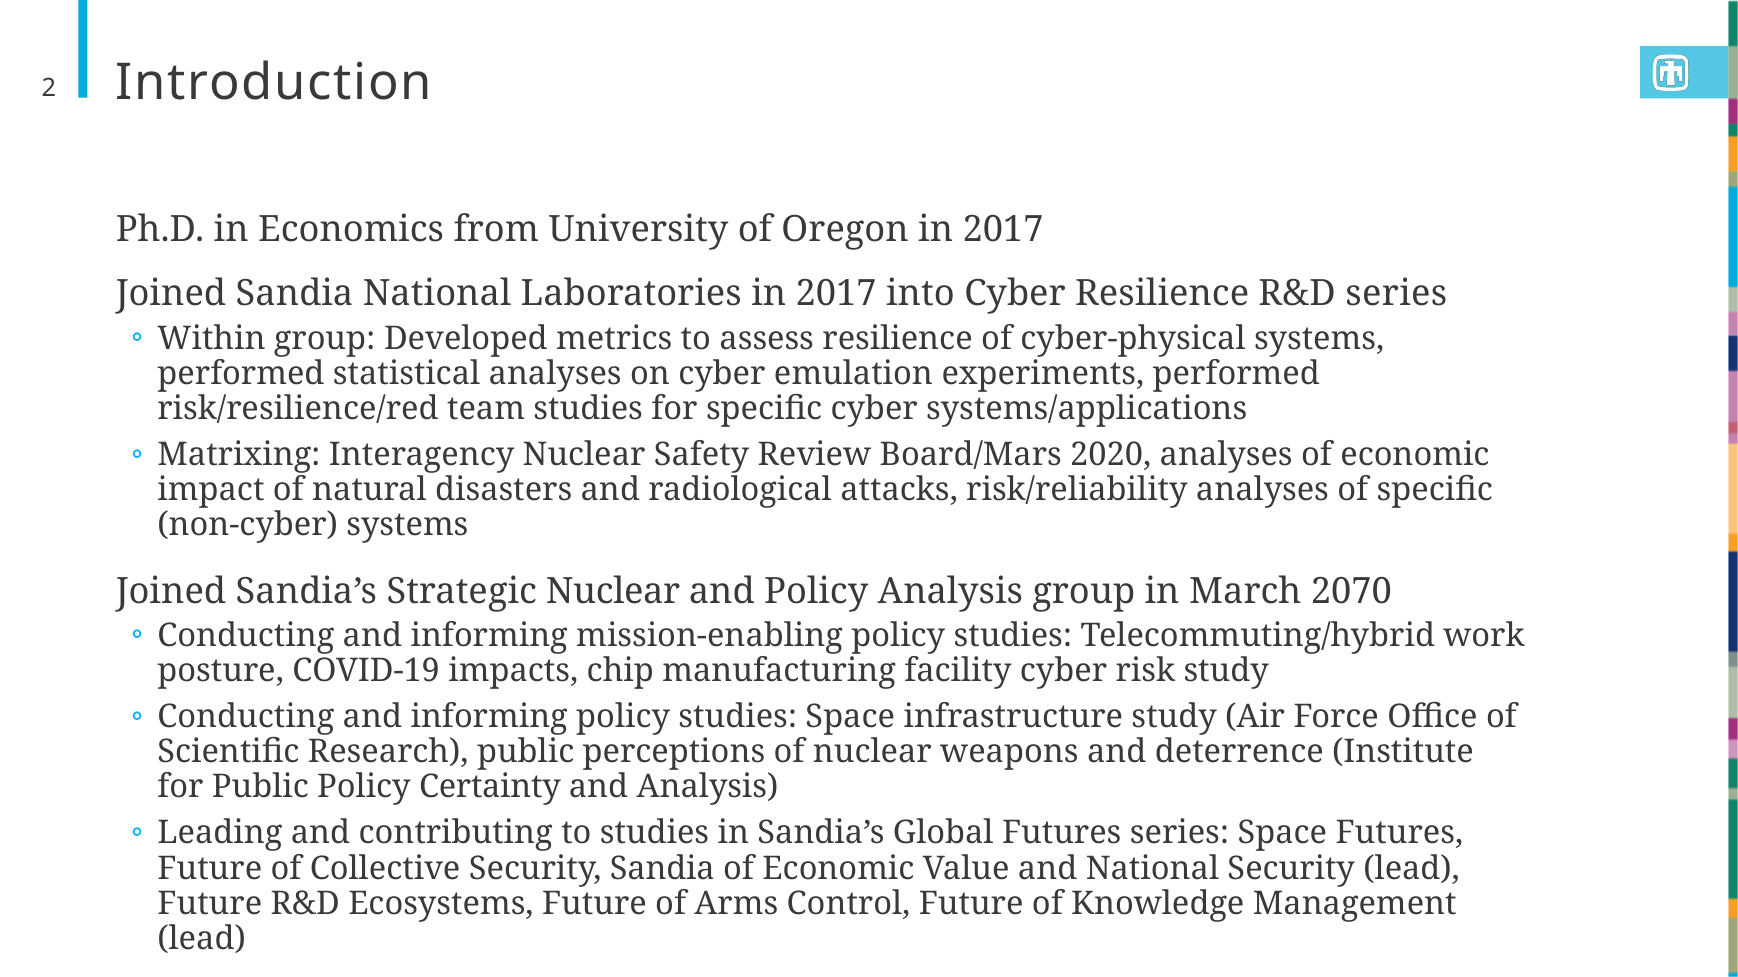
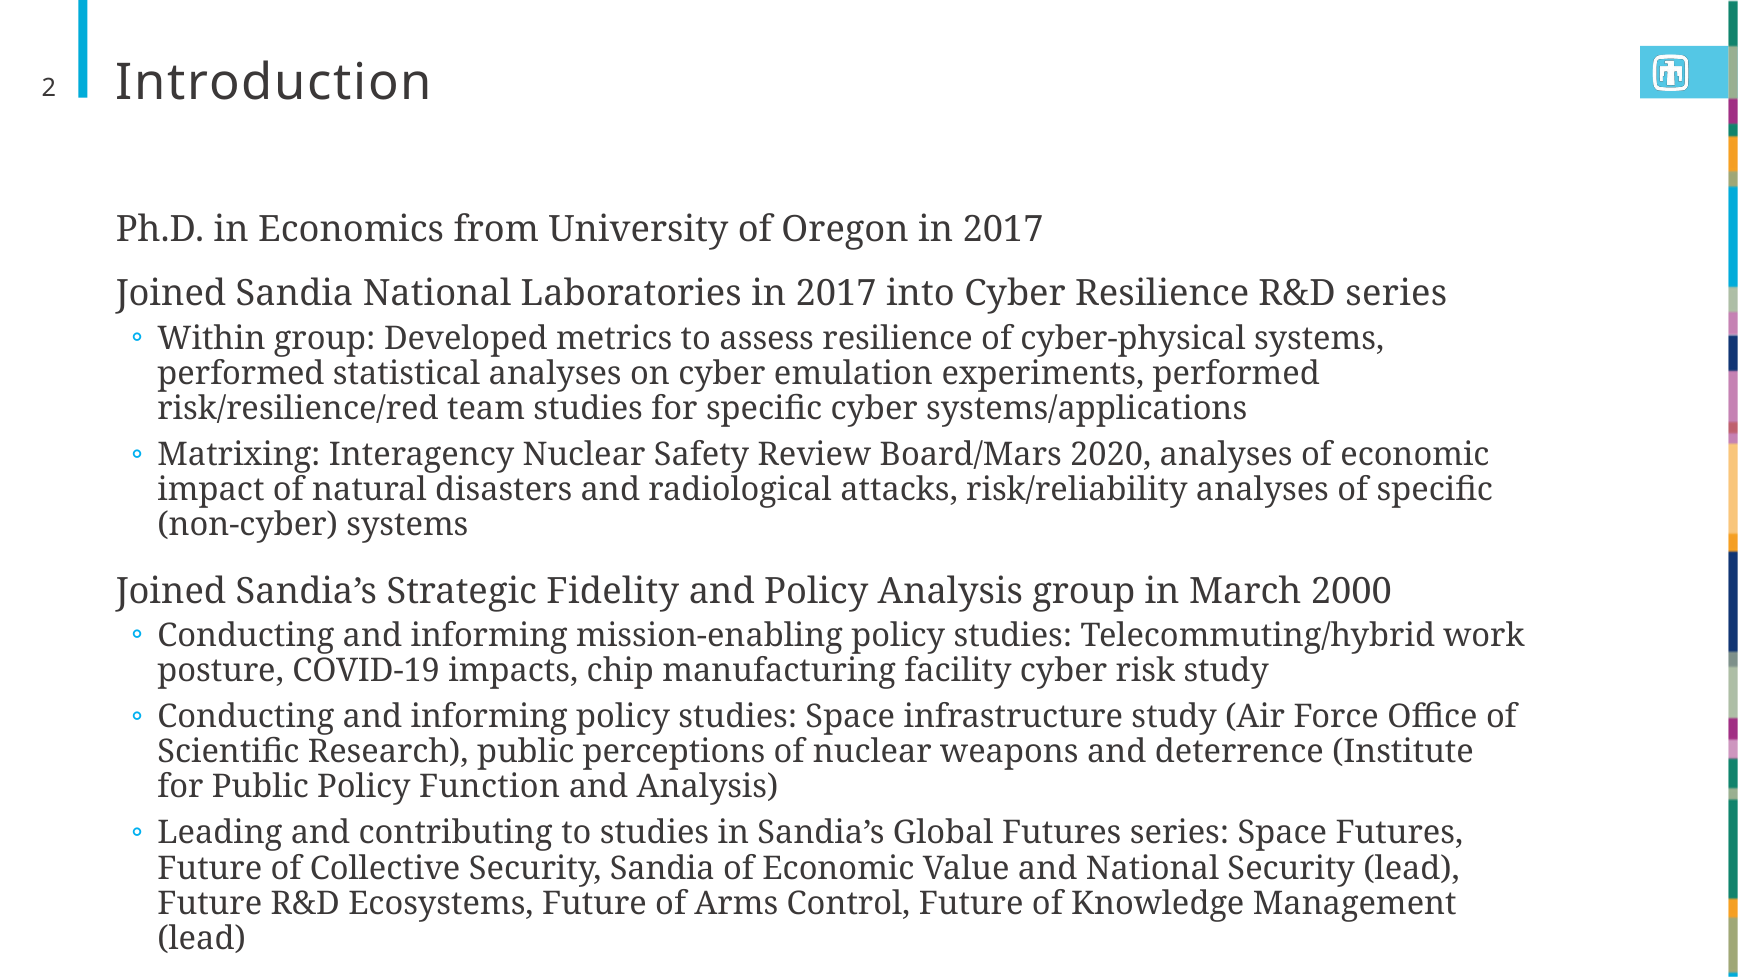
Strategic Nuclear: Nuclear -> Fidelity (613, 591)
2070: 2070 -> 2000 (1351, 591)
Certainty: Certainty -> Function (490, 788)
